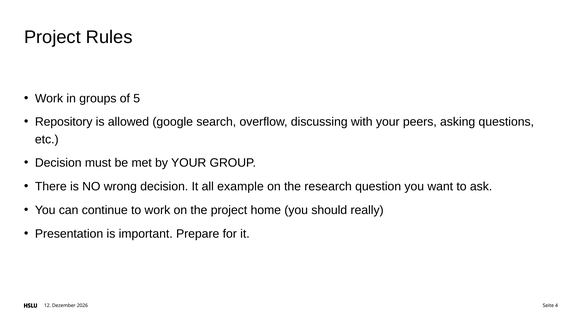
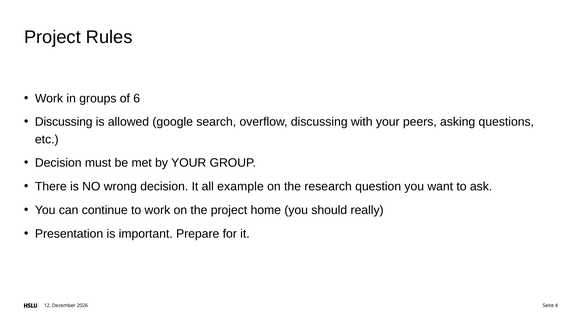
5: 5 -> 6 (137, 99)
Repository: Repository -> Discussing (64, 122)
